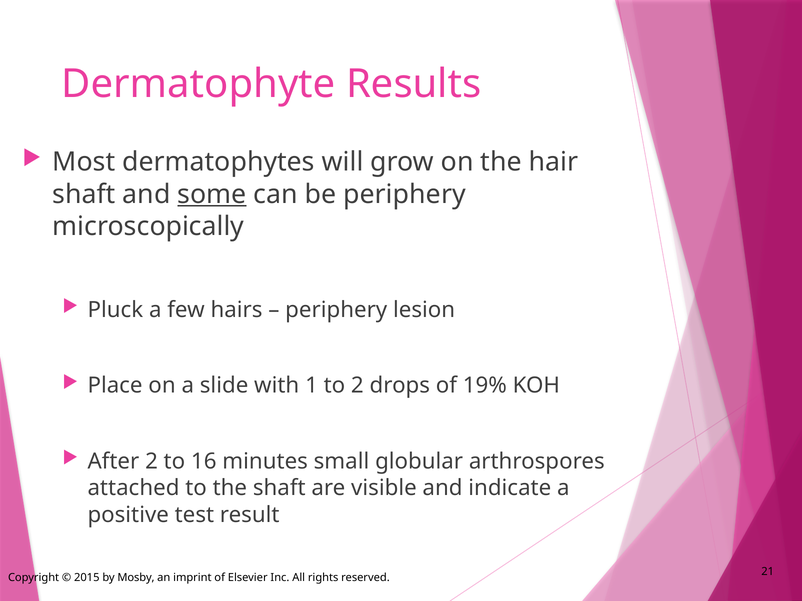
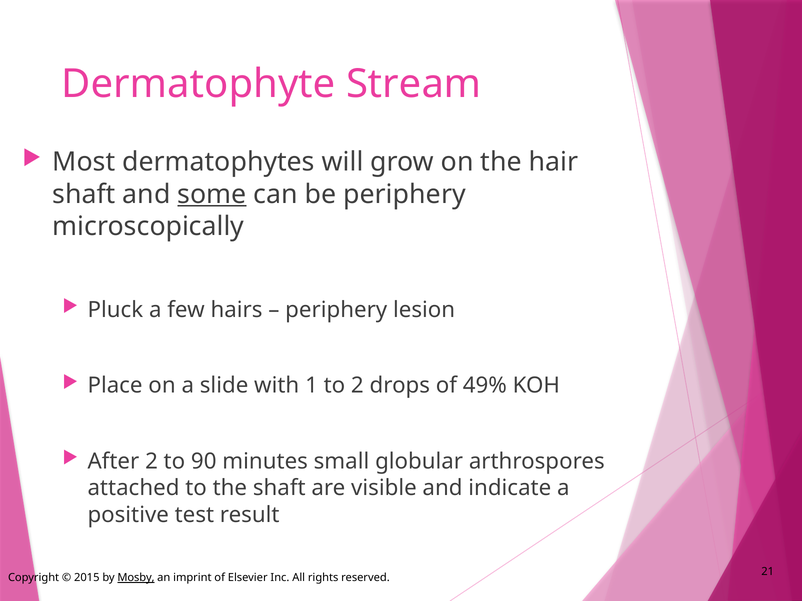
Results: Results -> Stream (414, 84)
19%: 19% -> 49% (485, 386)
16: 16 -> 90 (204, 462)
Mosby underline: none -> present (136, 578)
